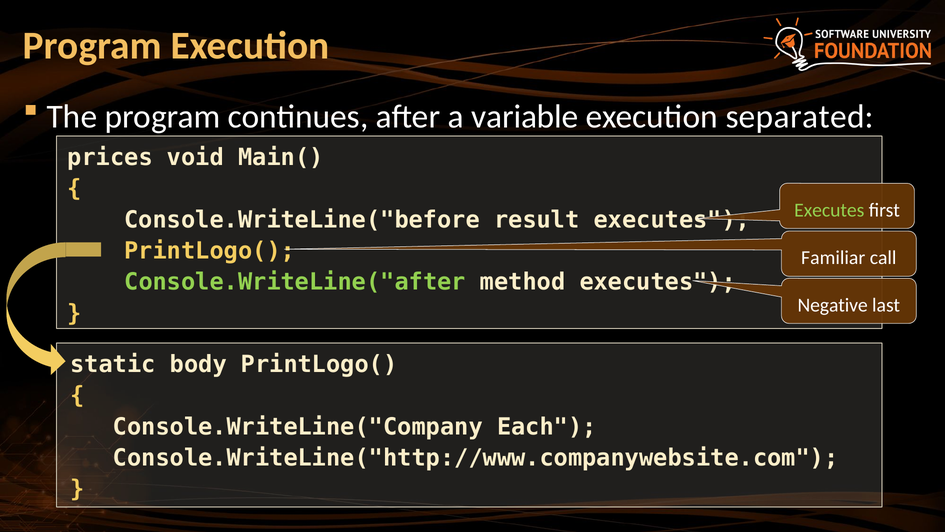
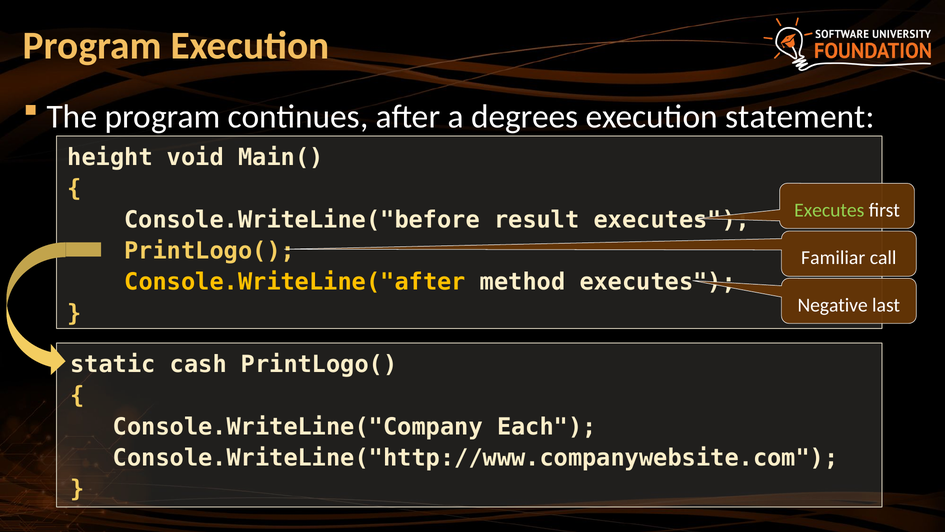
variable: variable -> degrees (525, 116)
separated: separated -> statement (800, 116)
prices: prices -> height (110, 157)
Console.WriteLine("after colour: light green -> yellow (295, 282)
body: body -> cash (198, 364)
